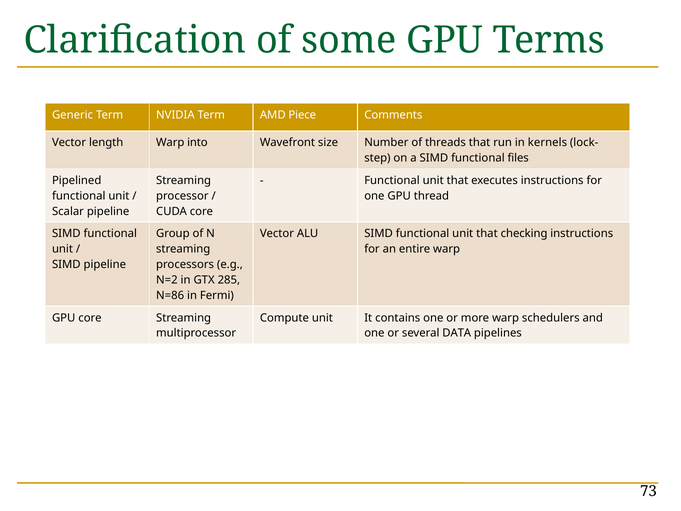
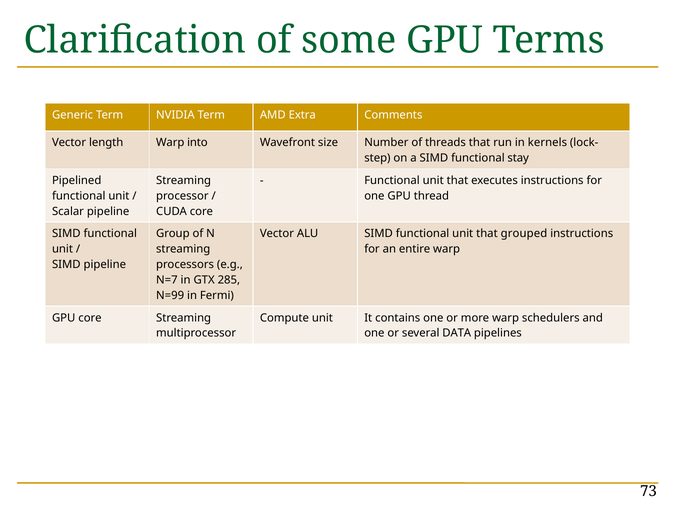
Piece: Piece -> Extra (302, 115)
files: files -> stay (518, 158)
checking: checking -> grouped (524, 234)
N=2: N=2 -> N=7 (167, 280)
N=86: N=86 -> N=99 (170, 295)
